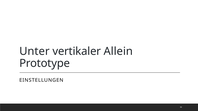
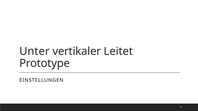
Allein: Allein -> Leitet (118, 51)
